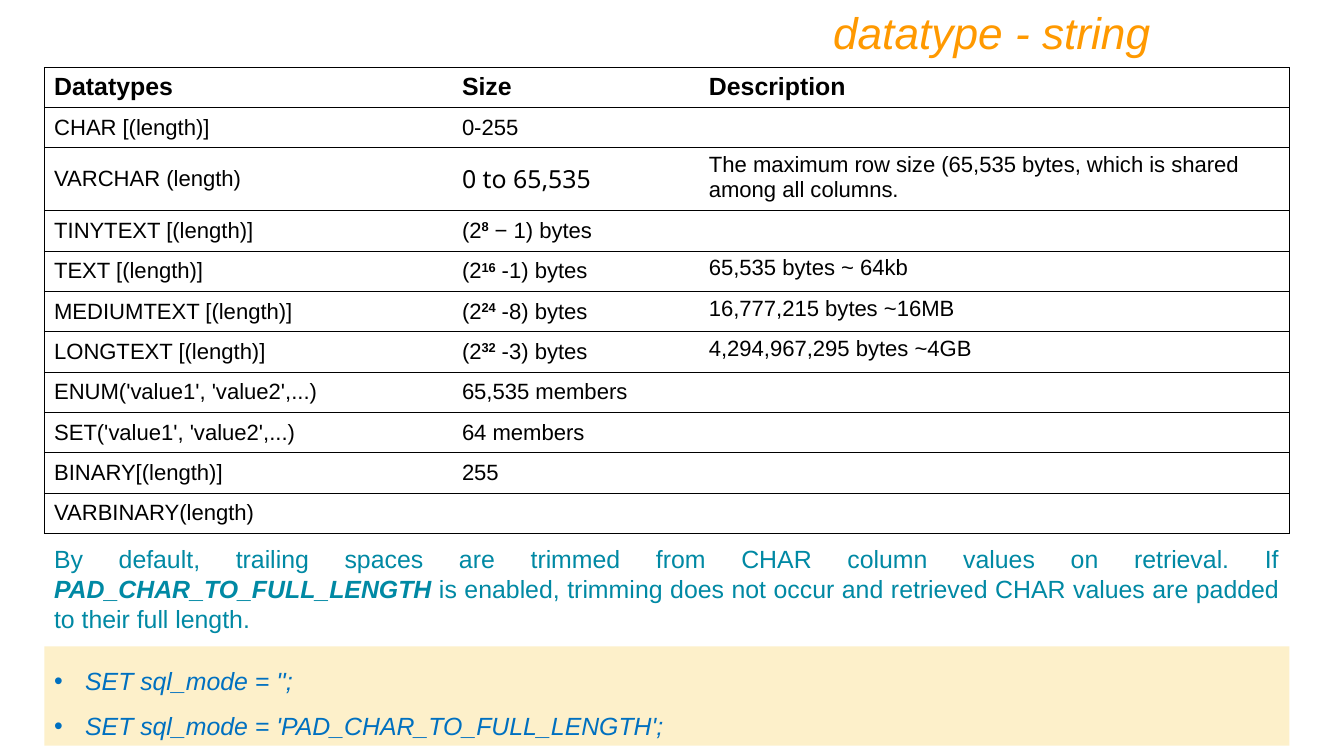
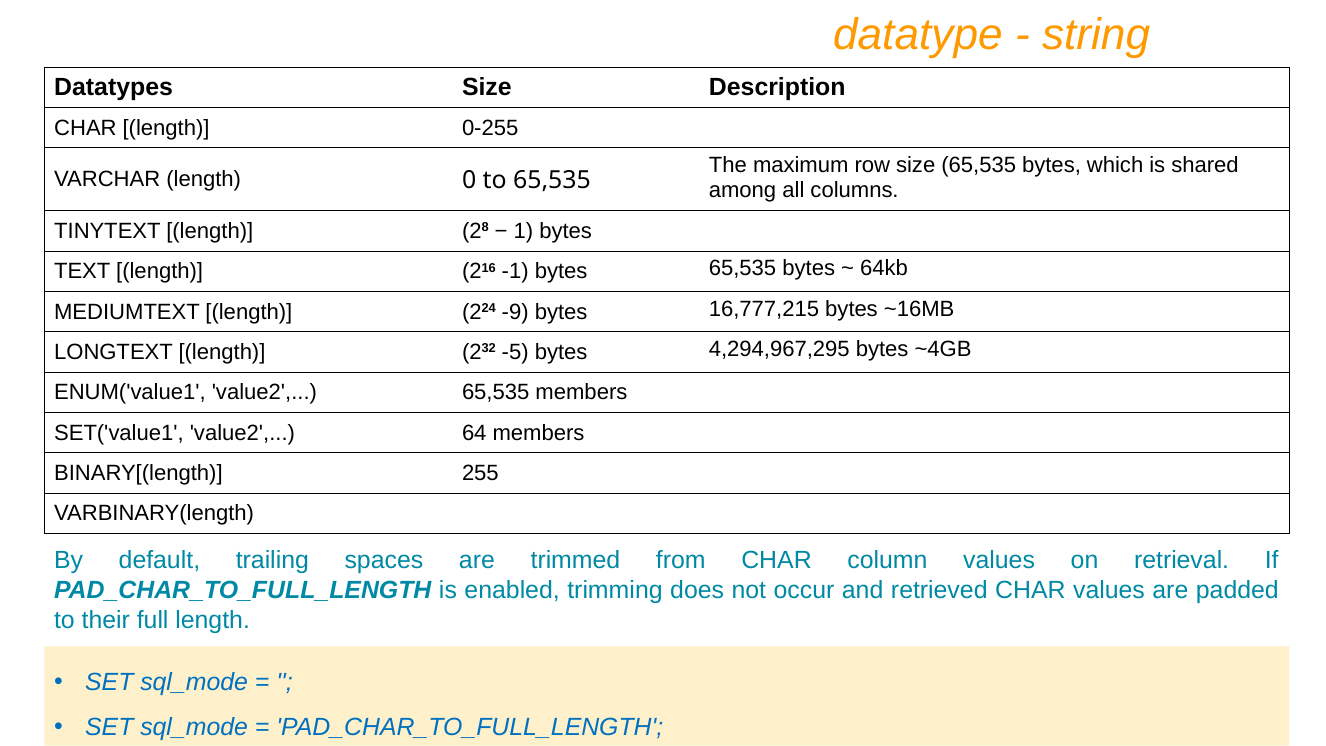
-8: -8 -> -9 (515, 312)
-3: -3 -> -5 (515, 352)
